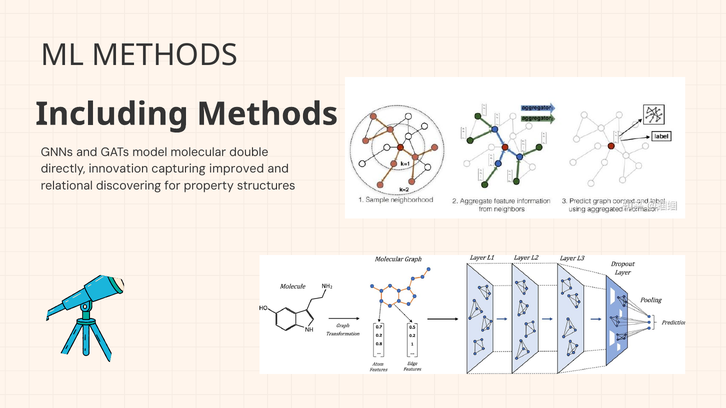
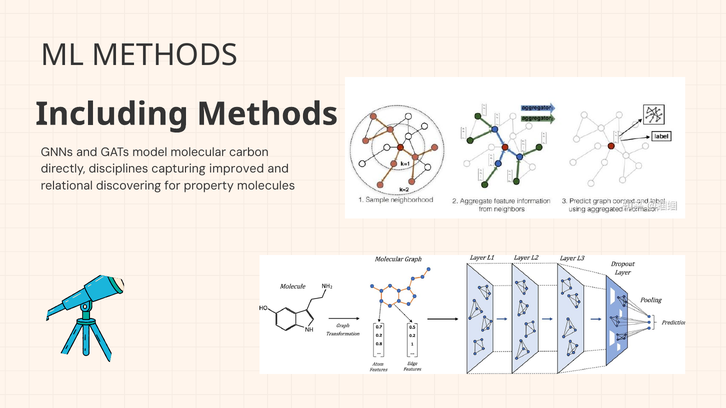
double: double -> carbon (249, 152)
innovation: innovation -> disciplines (118, 169)
structures: structures -> molecules (266, 186)
